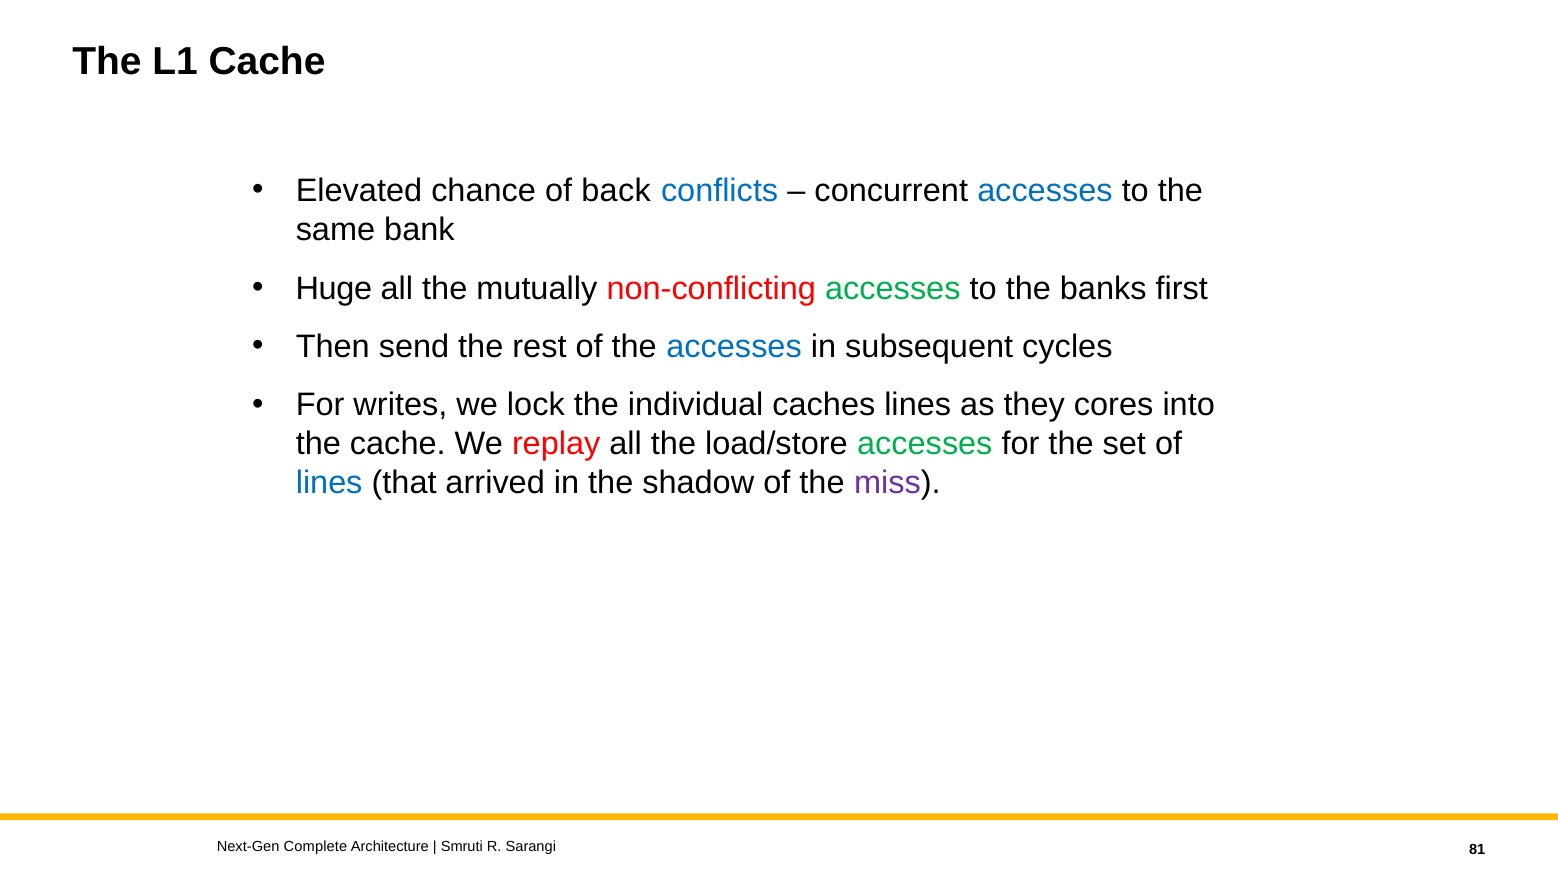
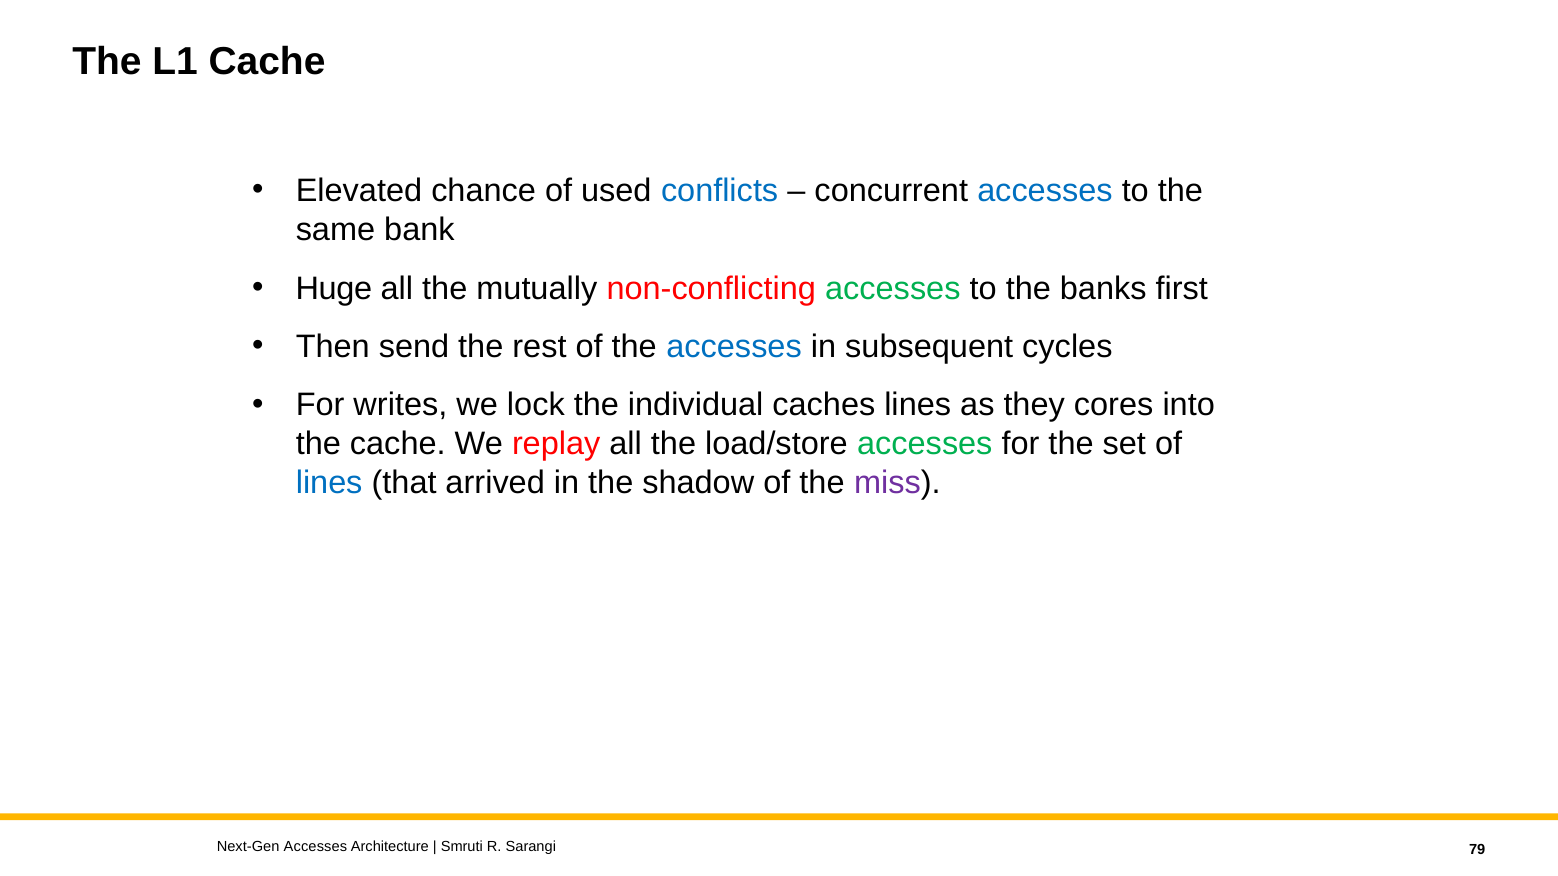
back: back -> used (616, 191)
Next-Gen Complete: Complete -> Accesses (315, 847)
81: 81 -> 79 (1477, 850)
